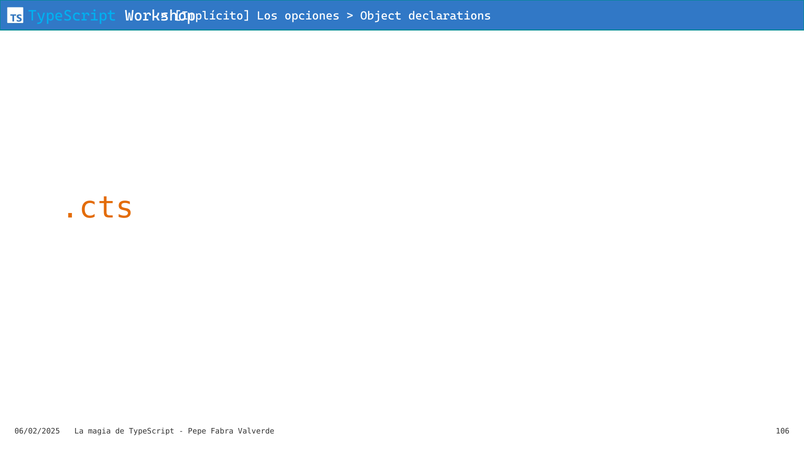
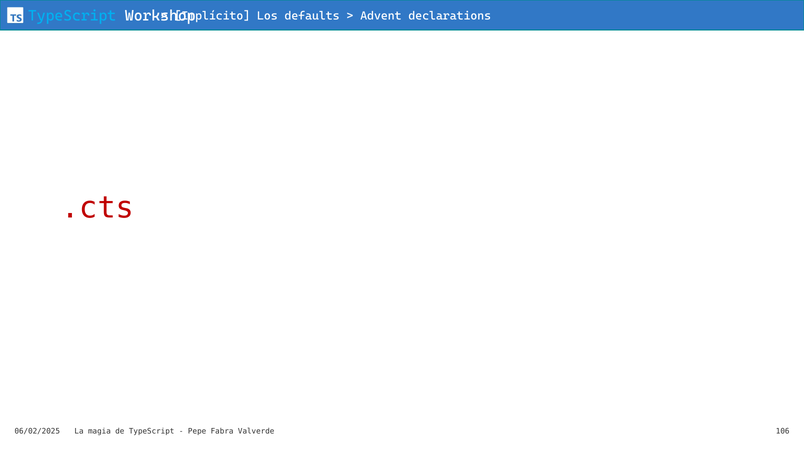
opciones: opciones -> defaults (312, 16)
Object: Object -> Advent (381, 16)
.cts colour: orange -> red (98, 208)
